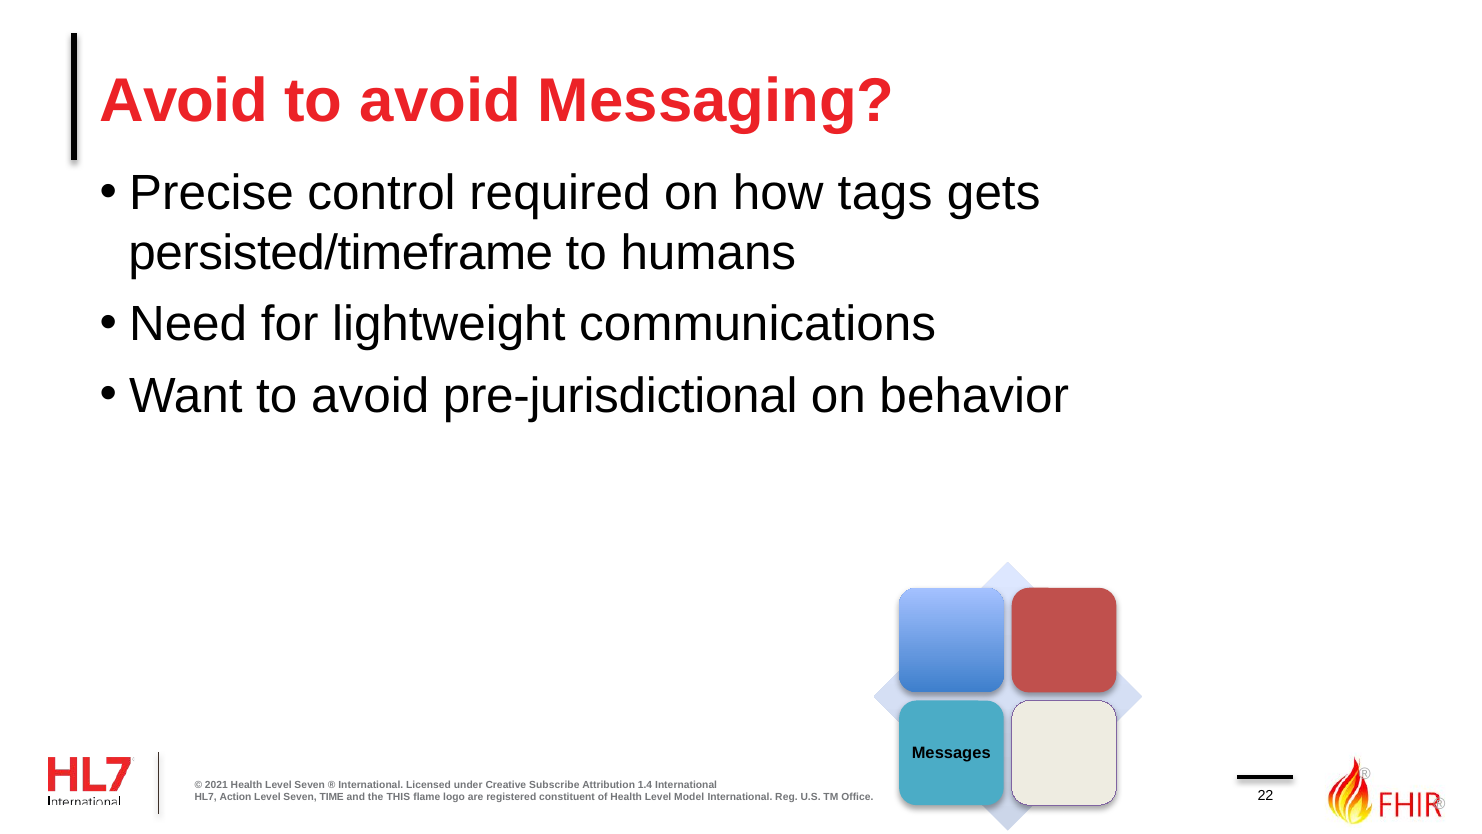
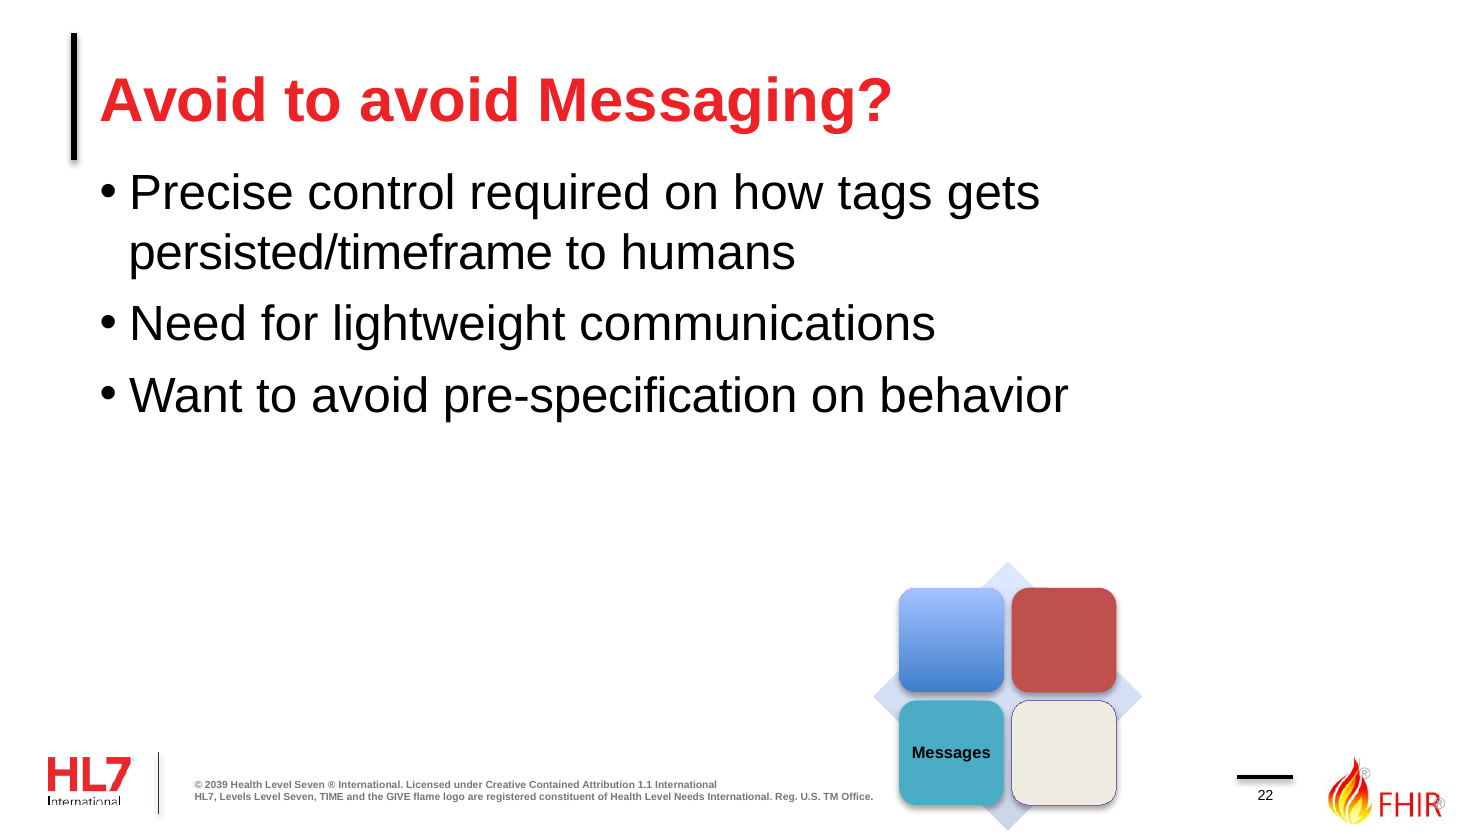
pre-jurisdictional: pre-jurisdictional -> pre-specification (620, 396)
2021: 2021 -> 2039 (216, 785)
Subscribe: Subscribe -> Contained (554, 785)
1.4: 1.4 -> 1.1 (645, 785)
Action: Action -> Levels (235, 797)
THIS: THIS -> GIVE (398, 797)
Model: Model -> Needs (689, 797)
